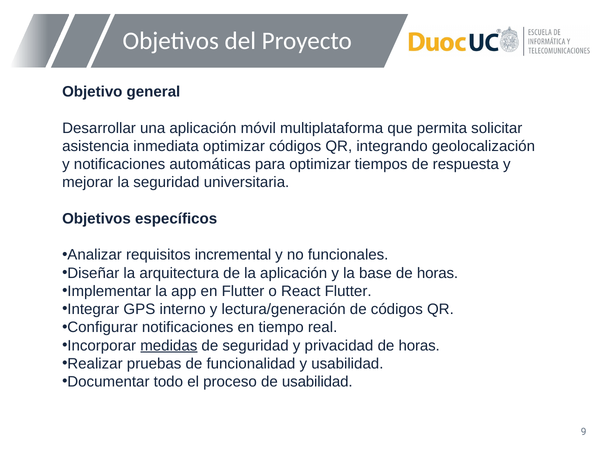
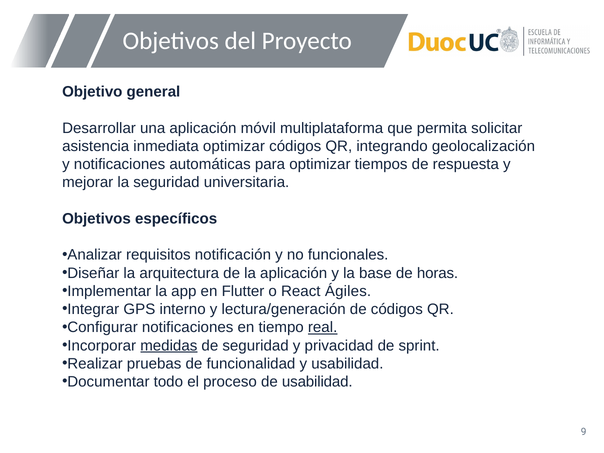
incremental: incremental -> notificación (233, 255)
React Flutter: Flutter -> Ágiles (348, 291)
real underline: none -> present (323, 327)
privacidad de horas: horas -> sprint (419, 346)
